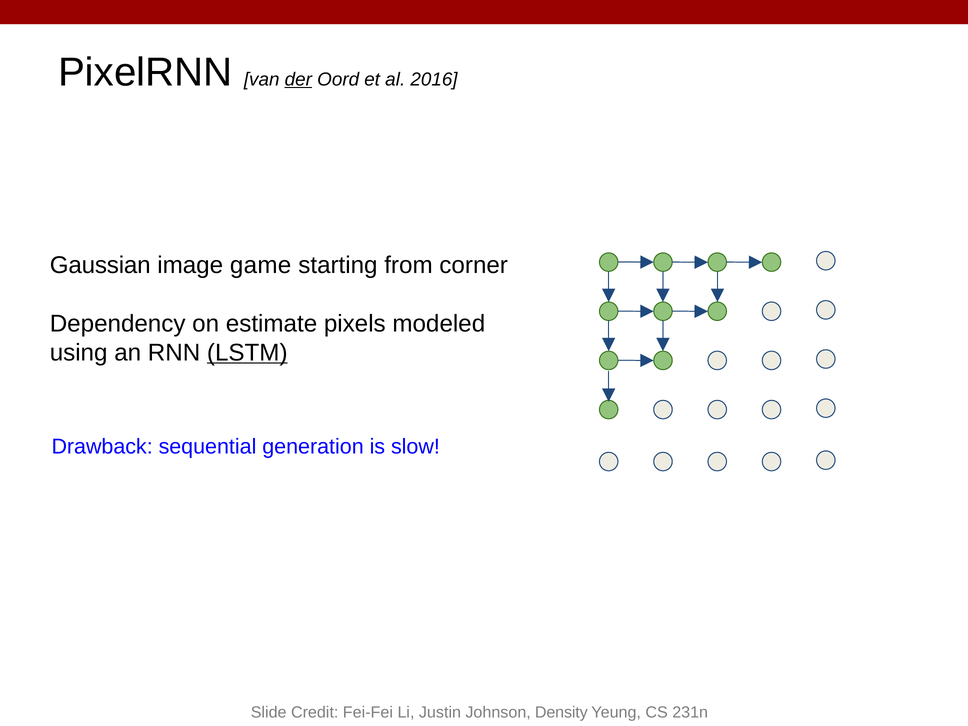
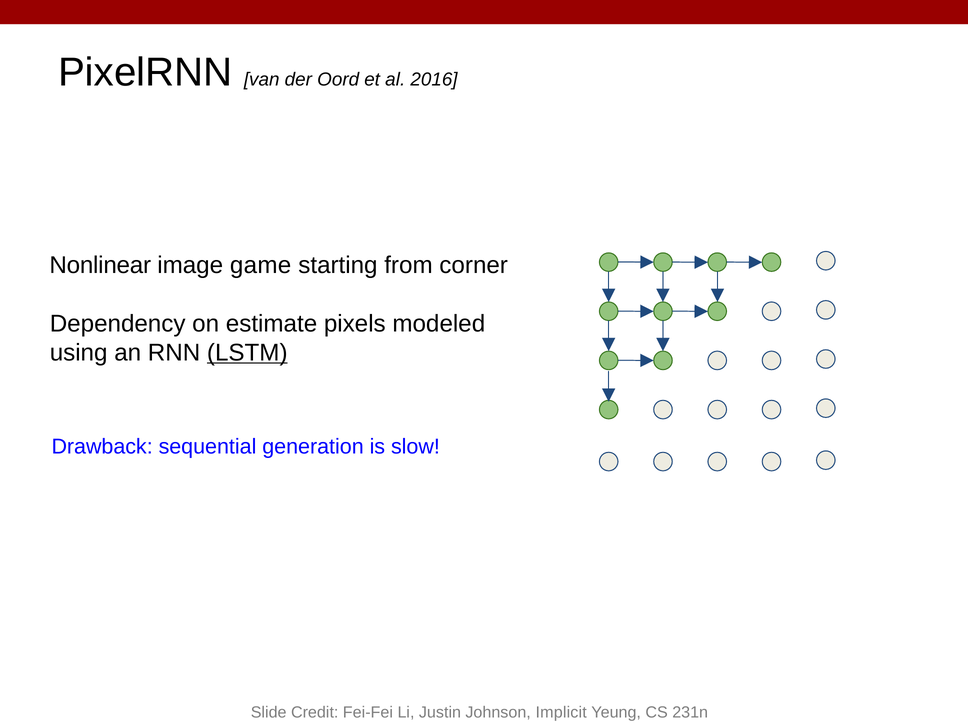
der underline: present -> none (298, 79)
Gaussian: Gaussian -> Nonlinear (100, 265)
Density: Density -> Implicit (561, 713)
